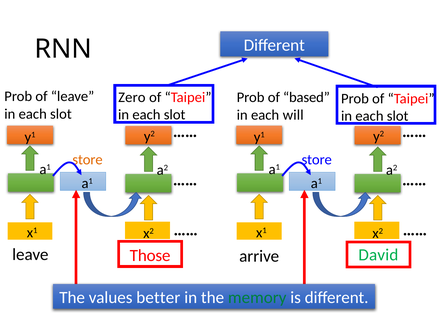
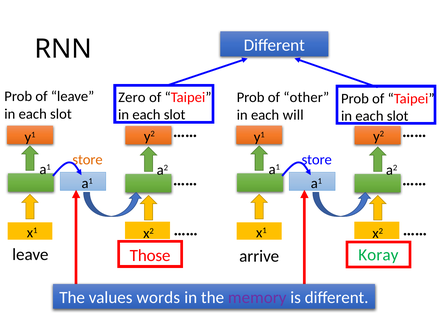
based: based -> other (306, 98)
David: David -> Koray (378, 255)
better: better -> words (158, 298)
memory colour: green -> purple (257, 298)
